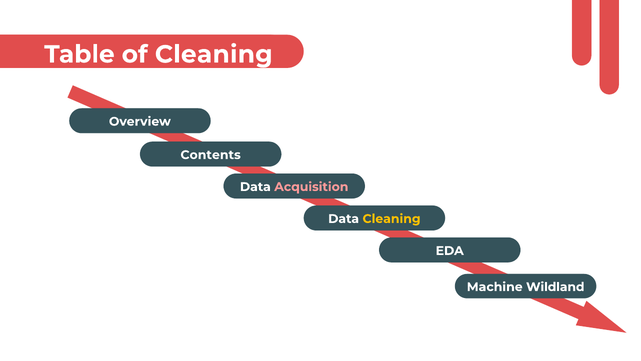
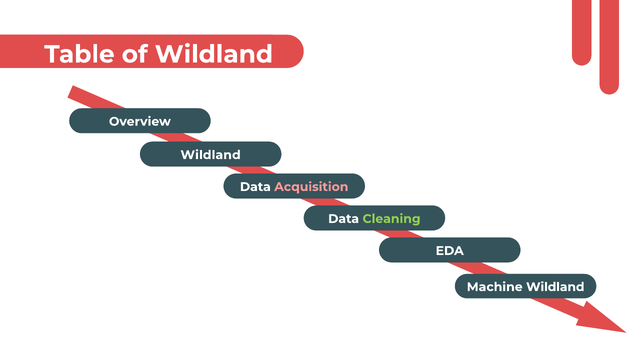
of Cleaning: Cleaning -> Wildland (214, 54)
Contents: Contents -> Wildland (211, 155)
Cleaning colour: yellow -> light green (392, 219)
